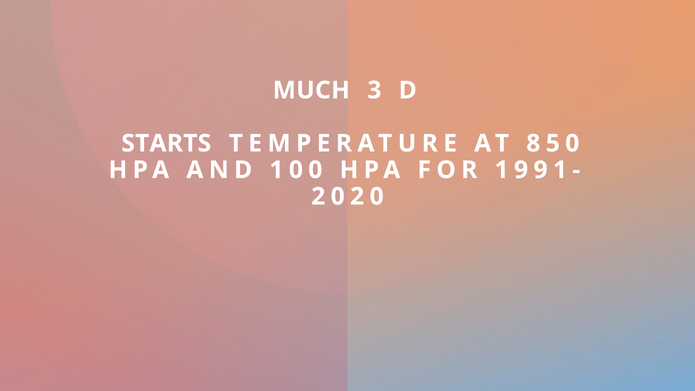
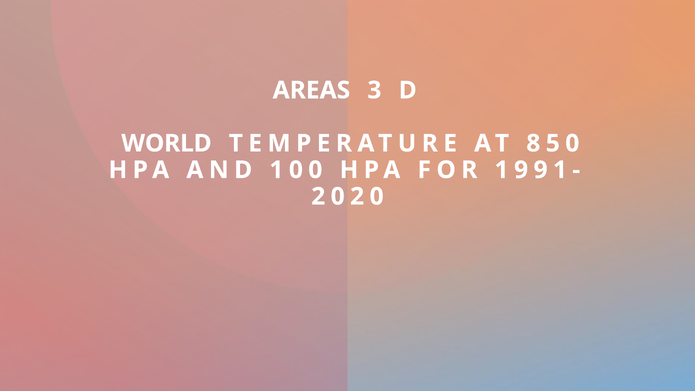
MUCH: MUCH -> AREAS (311, 90)
STARTS: STARTS -> WORLD (166, 143)
